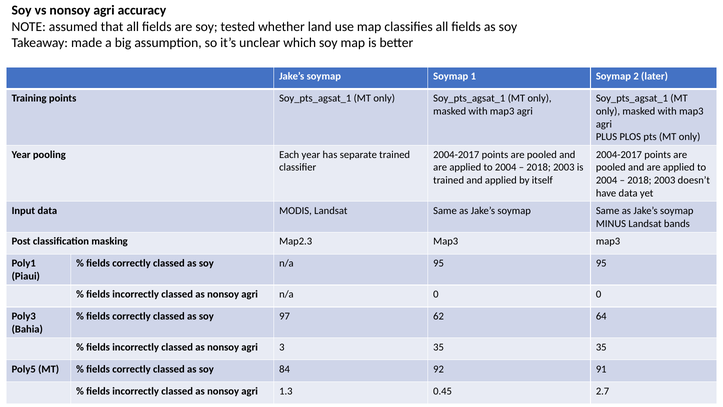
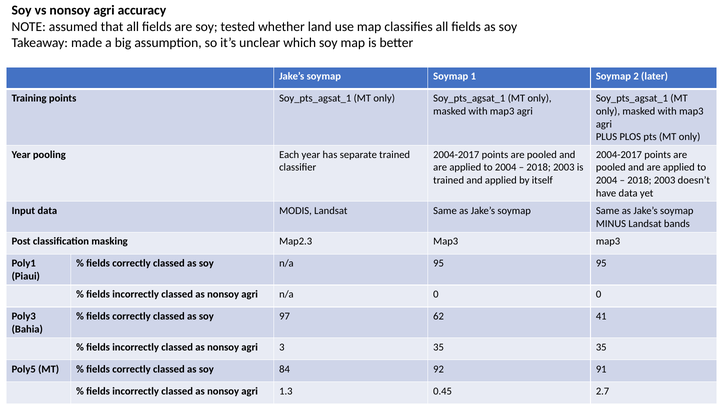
64: 64 -> 41 (601, 316)
